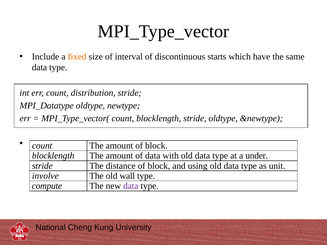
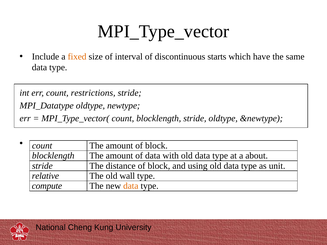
distribution: distribution -> restrictions (93, 93)
under: under -> about (257, 156)
involve: involve -> relative (45, 176)
data colour: purple -> orange (131, 186)
